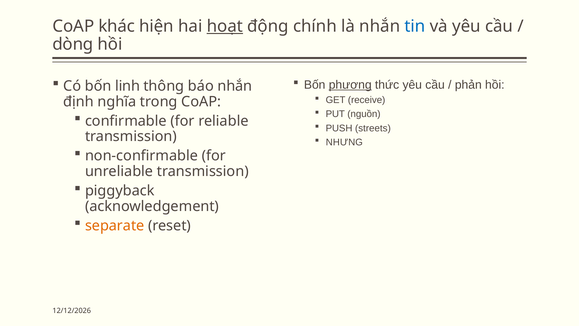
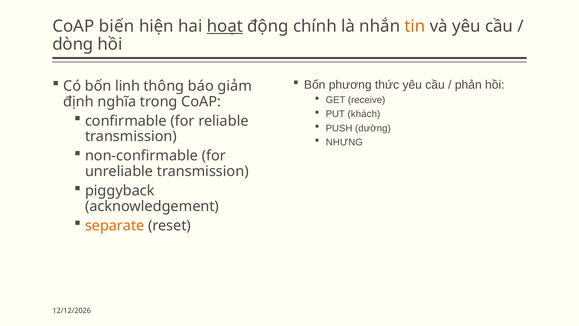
khác: khác -> biến (117, 26)
tin colour: blue -> orange (415, 26)
phương underline: present -> none (350, 85)
báo nhắn: nhắn -> giảm (235, 86)
nguồn: nguồn -> khách (364, 114)
streets: streets -> dường (373, 128)
